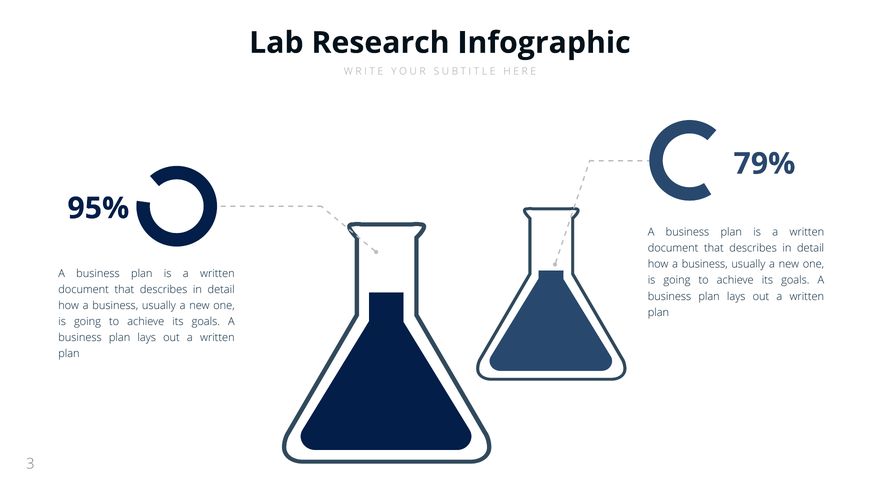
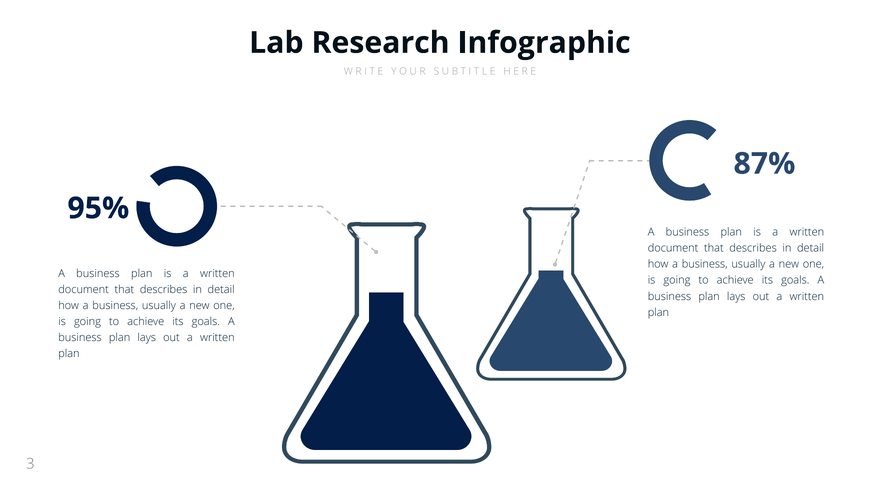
79%: 79% -> 87% (764, 164)
